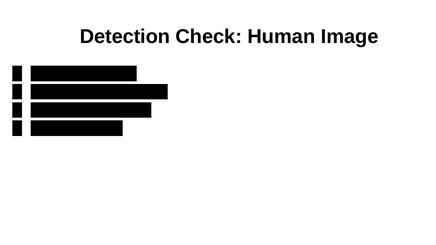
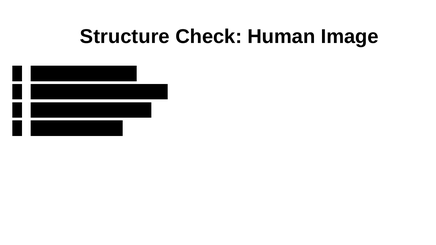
Detection: Detection -> Structure (125, 37)
